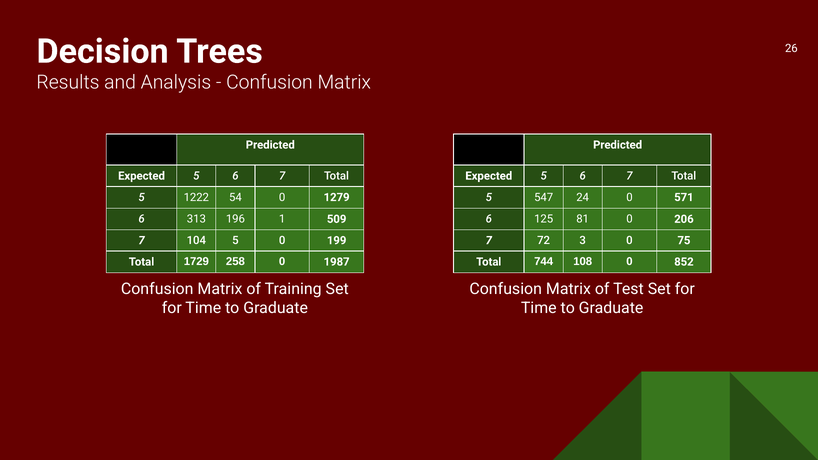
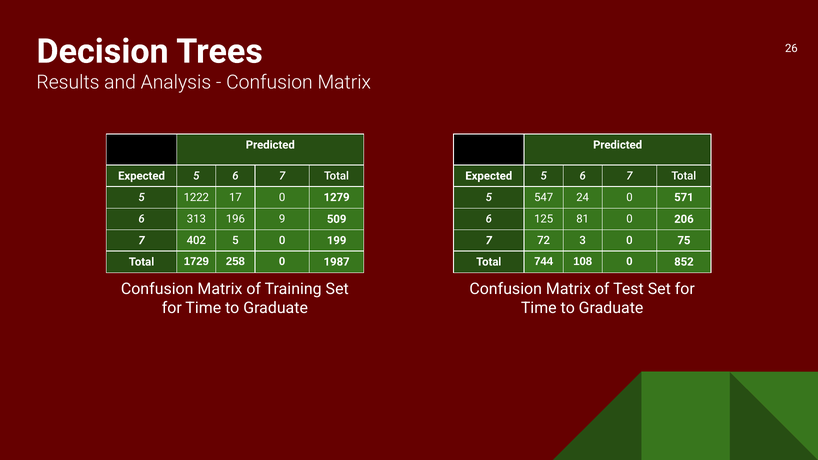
54: 54 -> 17 (235, 197)
1: 1 -> 9 (282, 219)
104: 104 -> 402 (196, 241)
